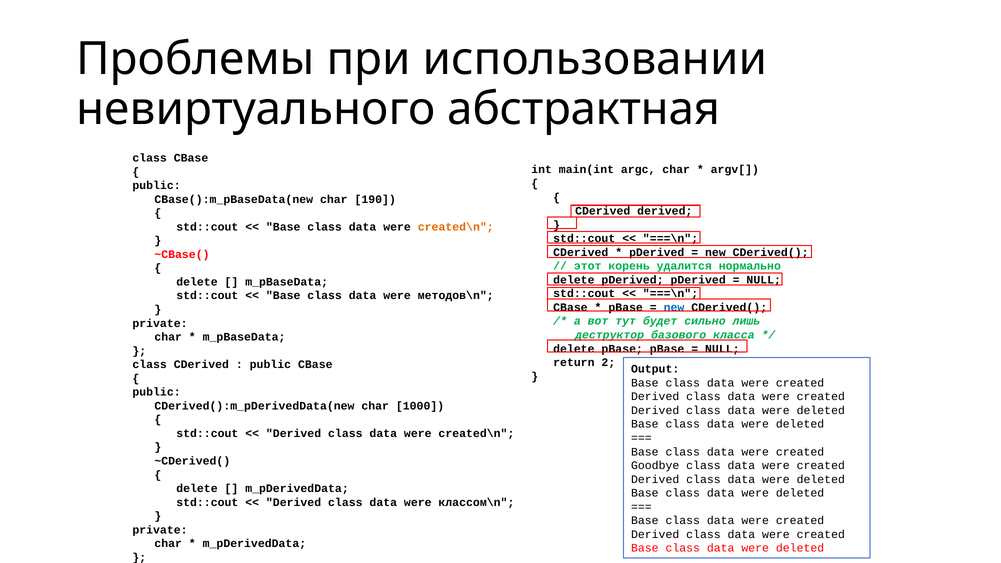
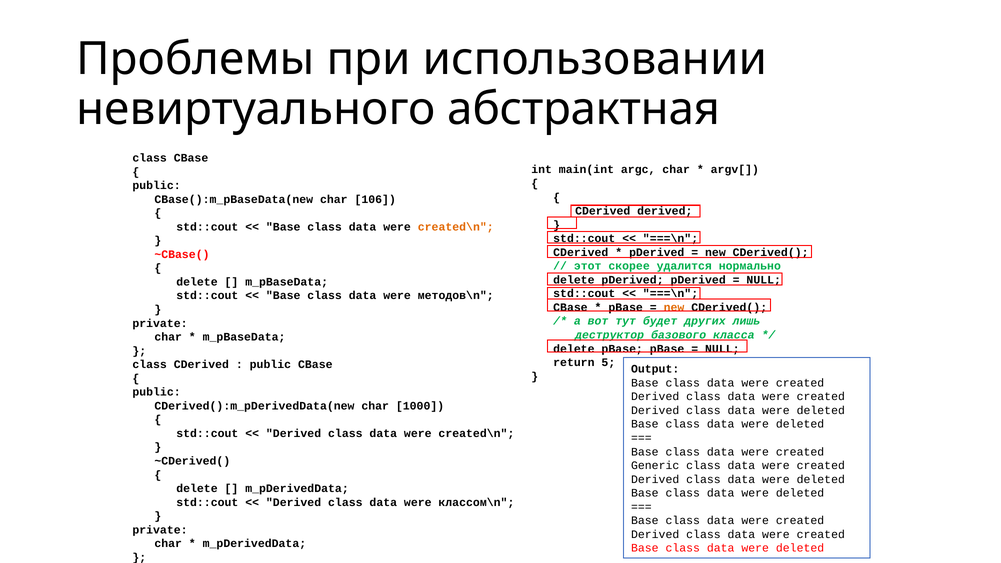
190: 190 -> 106 (375, 199)
корень: корень -> скорее (629, 266)
new colour: blue -> orange (674, 307)
сильно: сильно -> других (705, 321)
2: 2 -> 5 (608, 363)
Goodbye: Goodbye -> Generic (655, 466)
